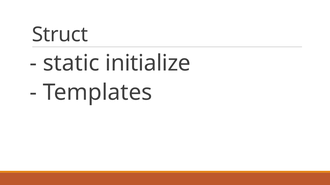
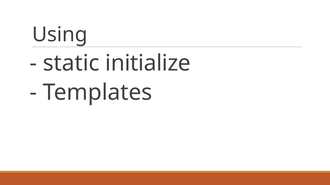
Struct: Struct -> Using (60, 35)
